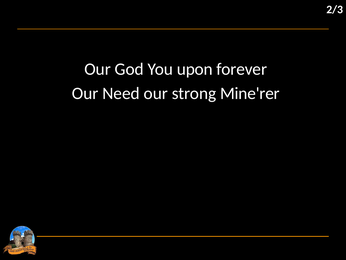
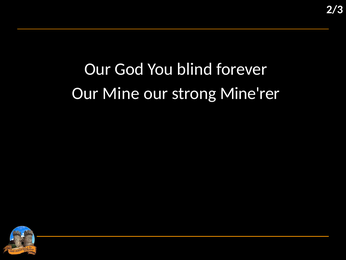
upon: upon -> blind (195, 69)
Need: Need -> Mine (121, 93)
